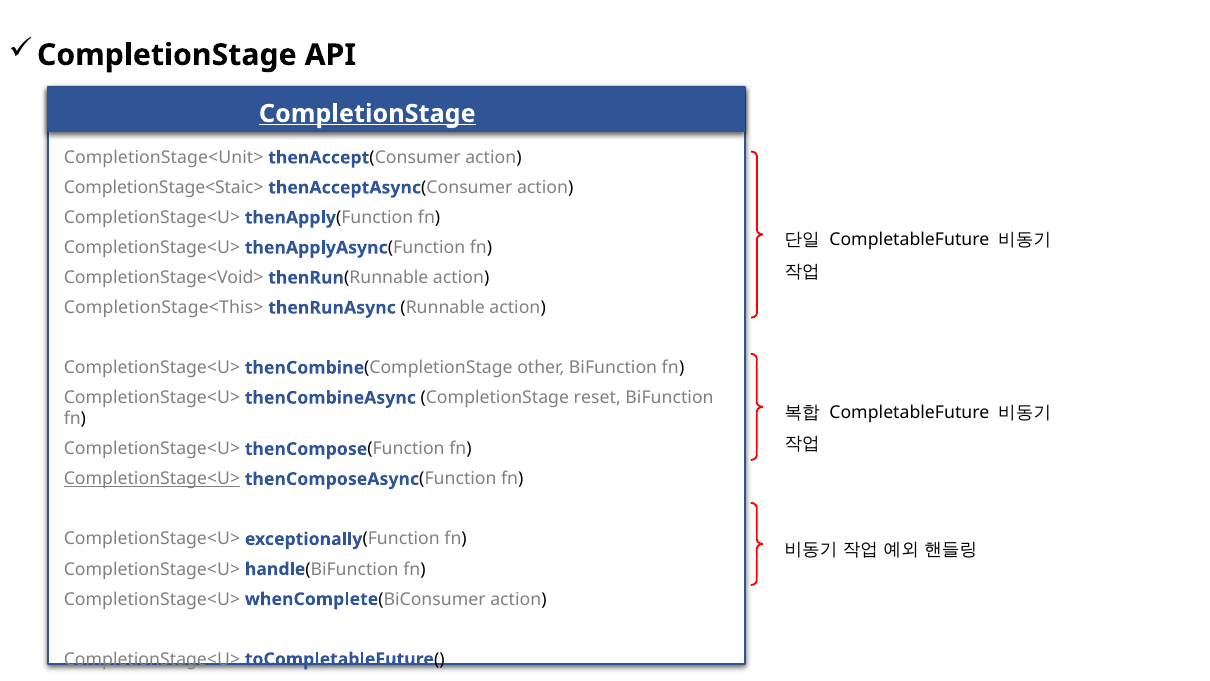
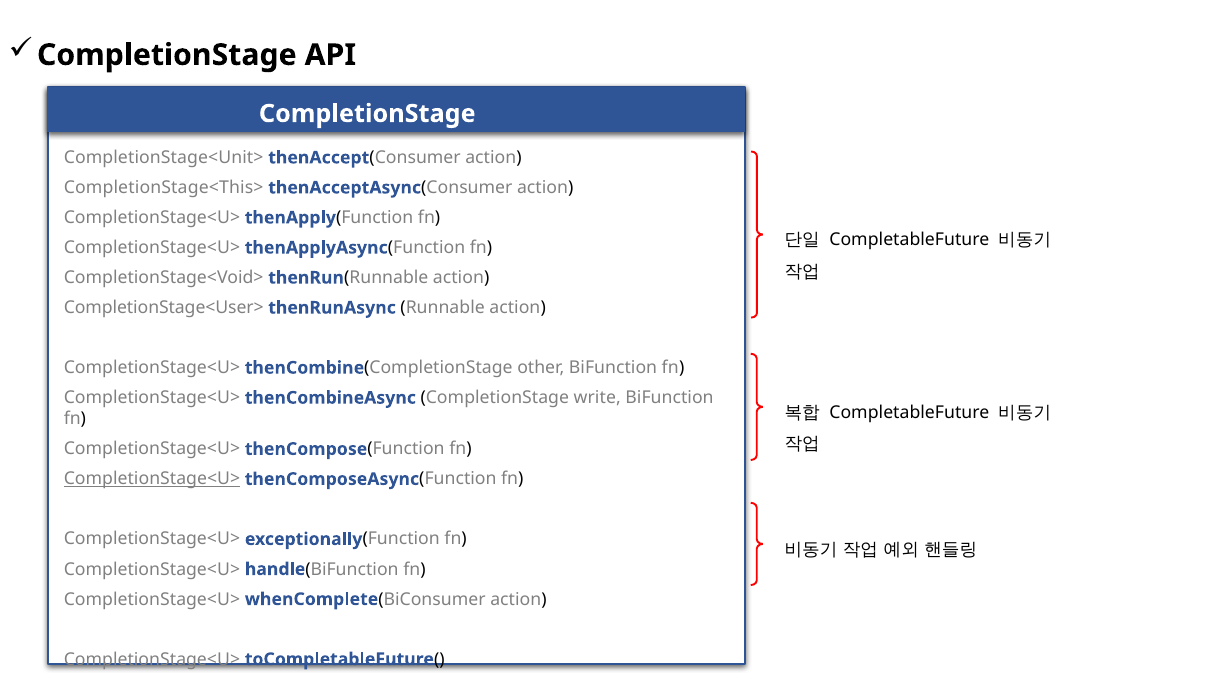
CompletionStage underline: present -> none (367, 114)
CompletionStage<Staic>: CompletionStage<Staic> -> CompletionStage<This> (164, 188)
CompletionStage<This>: CompletionStage<This> -> CompletionStage<User> (164, 308)
reset: reset -> write (597, 398)
